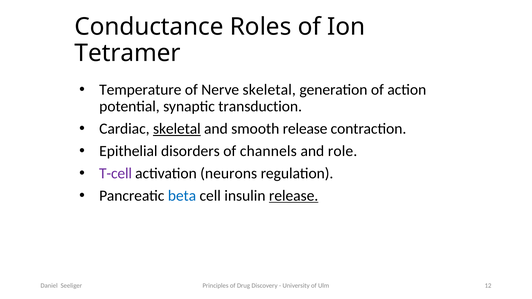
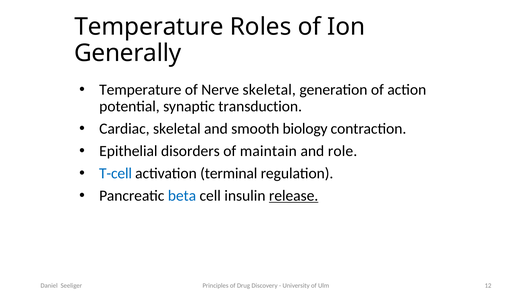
Conductance: Conductance -> Temperature (149, 27)
Tetramer: Tetramer -> Generally (128, 53)
skeletal underline: present -> none (177, 129)
smooth release: release -> biology (305, 129)
channels: channels -> maintain (268, 151)
T-cell colour: purple -> blue (116, 174)
neurons: neurons -> terminal (229, 174)
